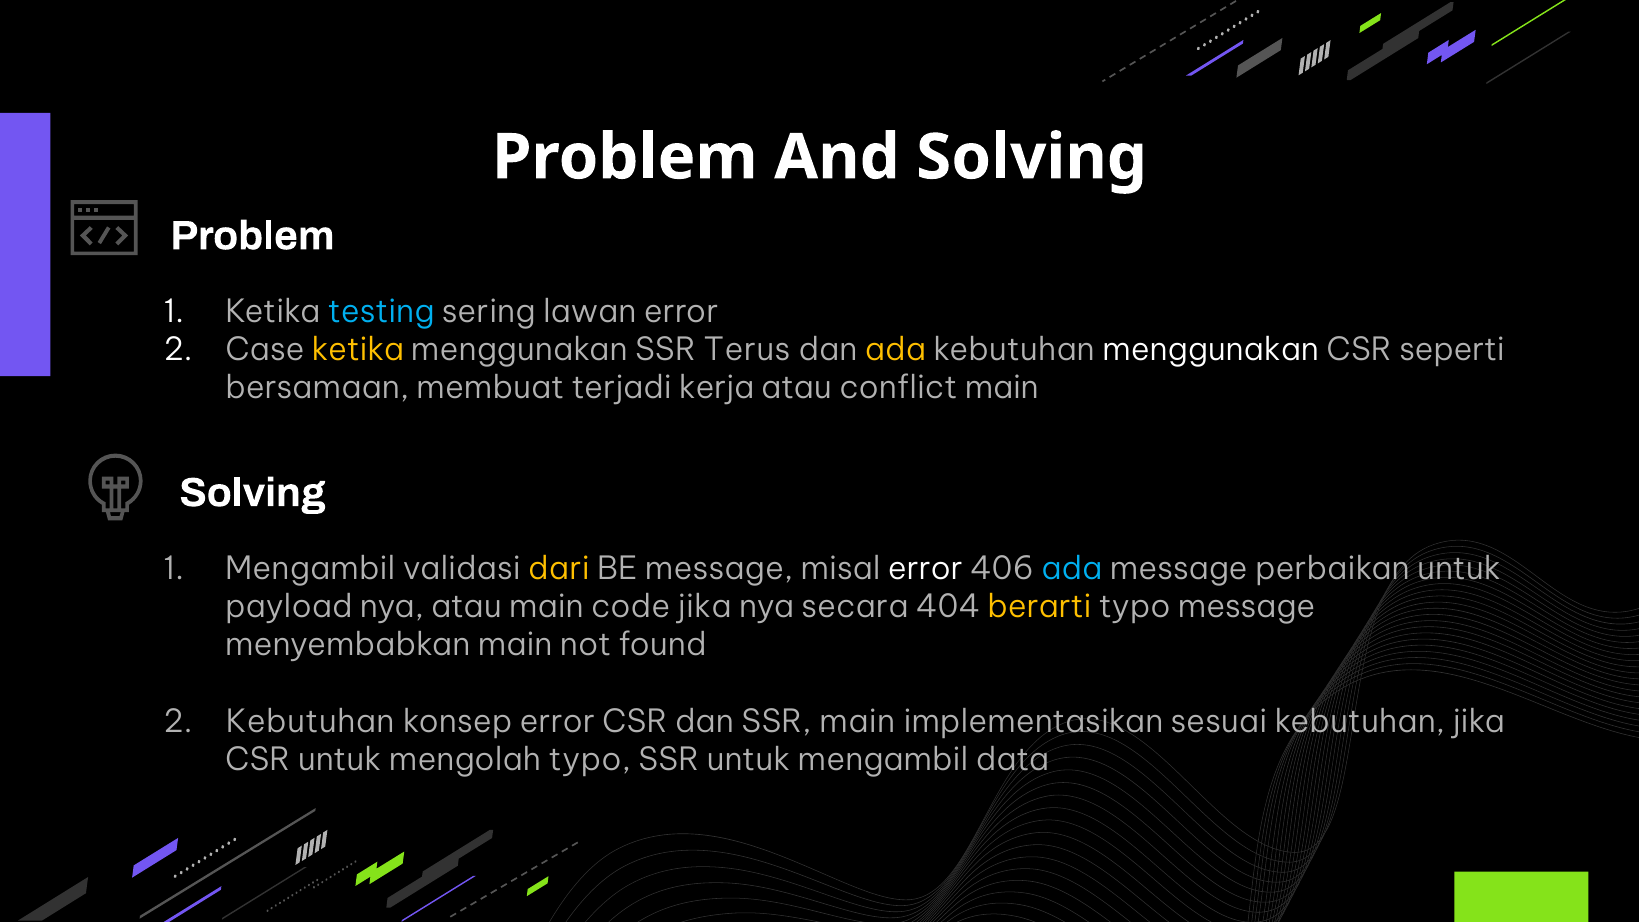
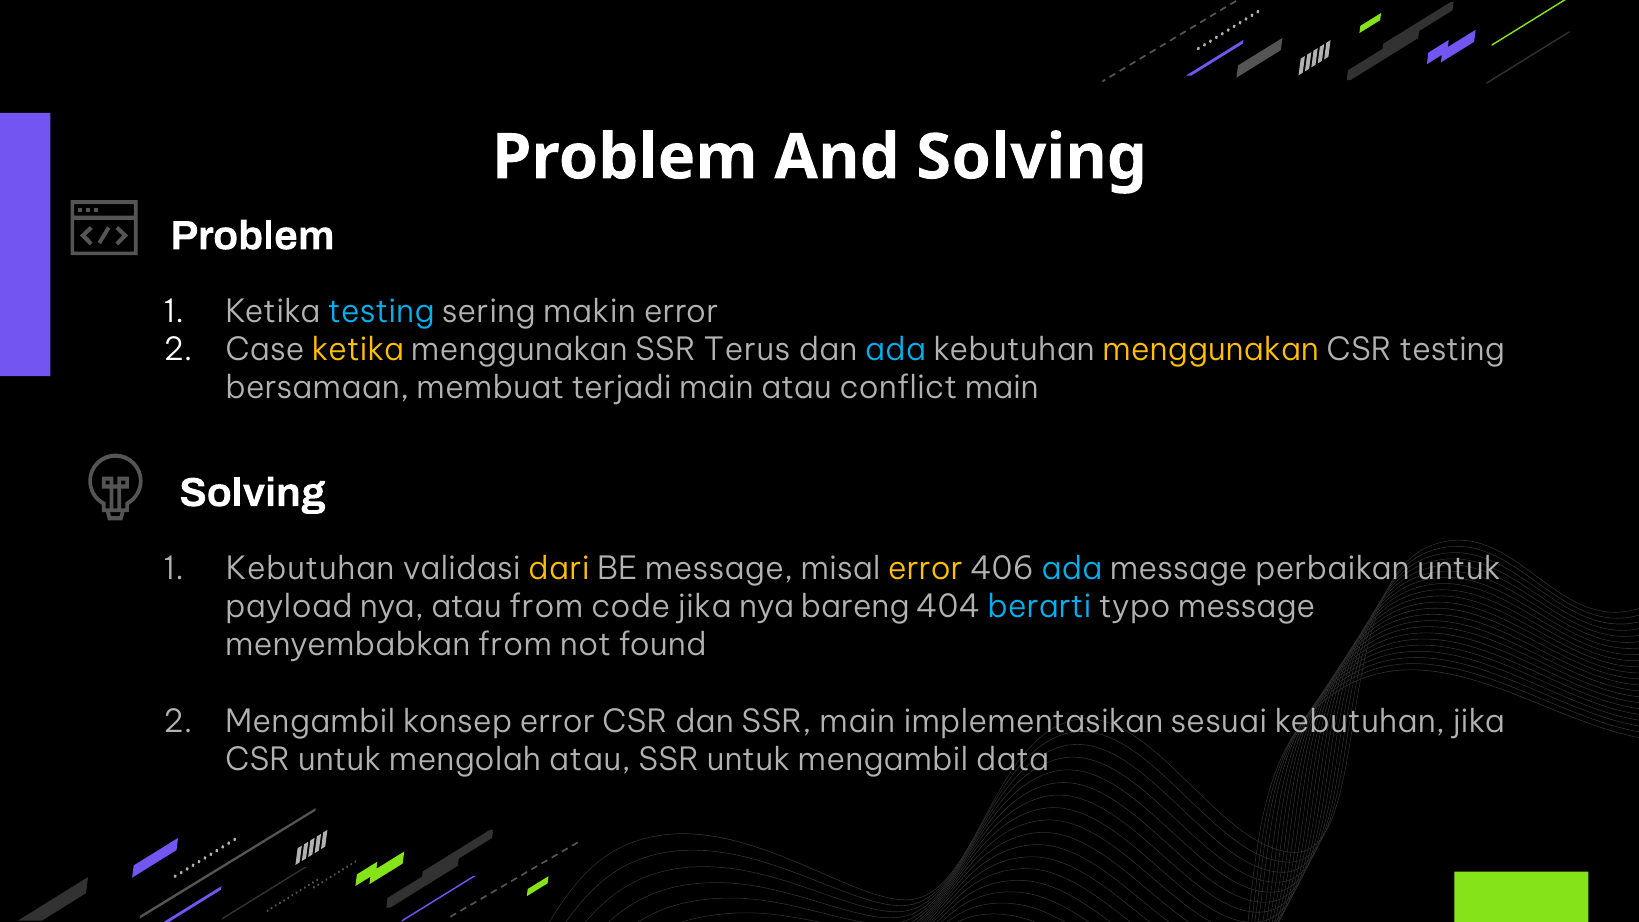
lawan: lawan -> makin (590, 312)
ada colour: yellow -> light blue (895, 350)
menggunakan colour: white -> yellow (1211, 350)
CSR seperti: seperti -> testing (1452, 350)
terjadi kerja: kerja -> main (716, 388)
Mengambil: Mengambil -> Kebutuhan (310, 569)
error colour: white -> yellow (925, 569)
atau main: main -> from (546, 607)
secara: secara -> bareng (855, 607)
berarti colour: yellow -> light blue (1040, 607)
menyembabkan main: main -> from (515, 645)
Kebutuhan: Kebutuhan -> Mengambil (310, 722)
mengolah typo: typo -> atau (590, 760)
